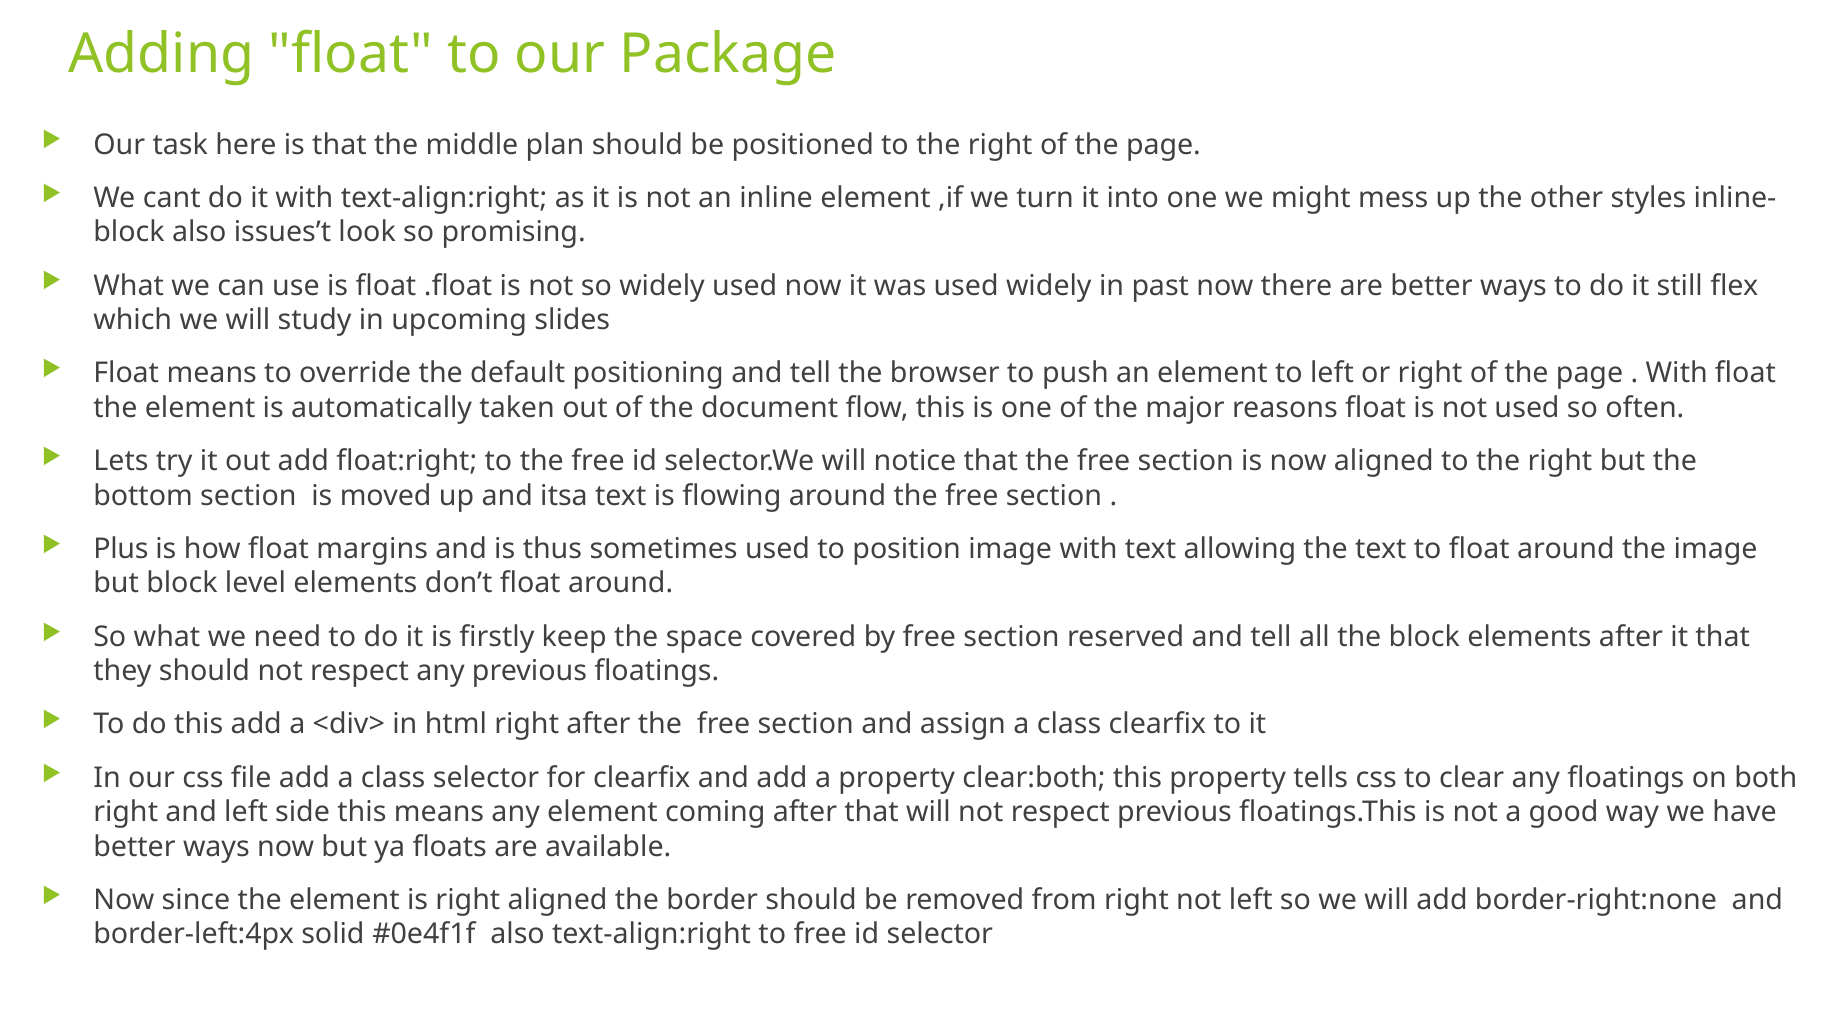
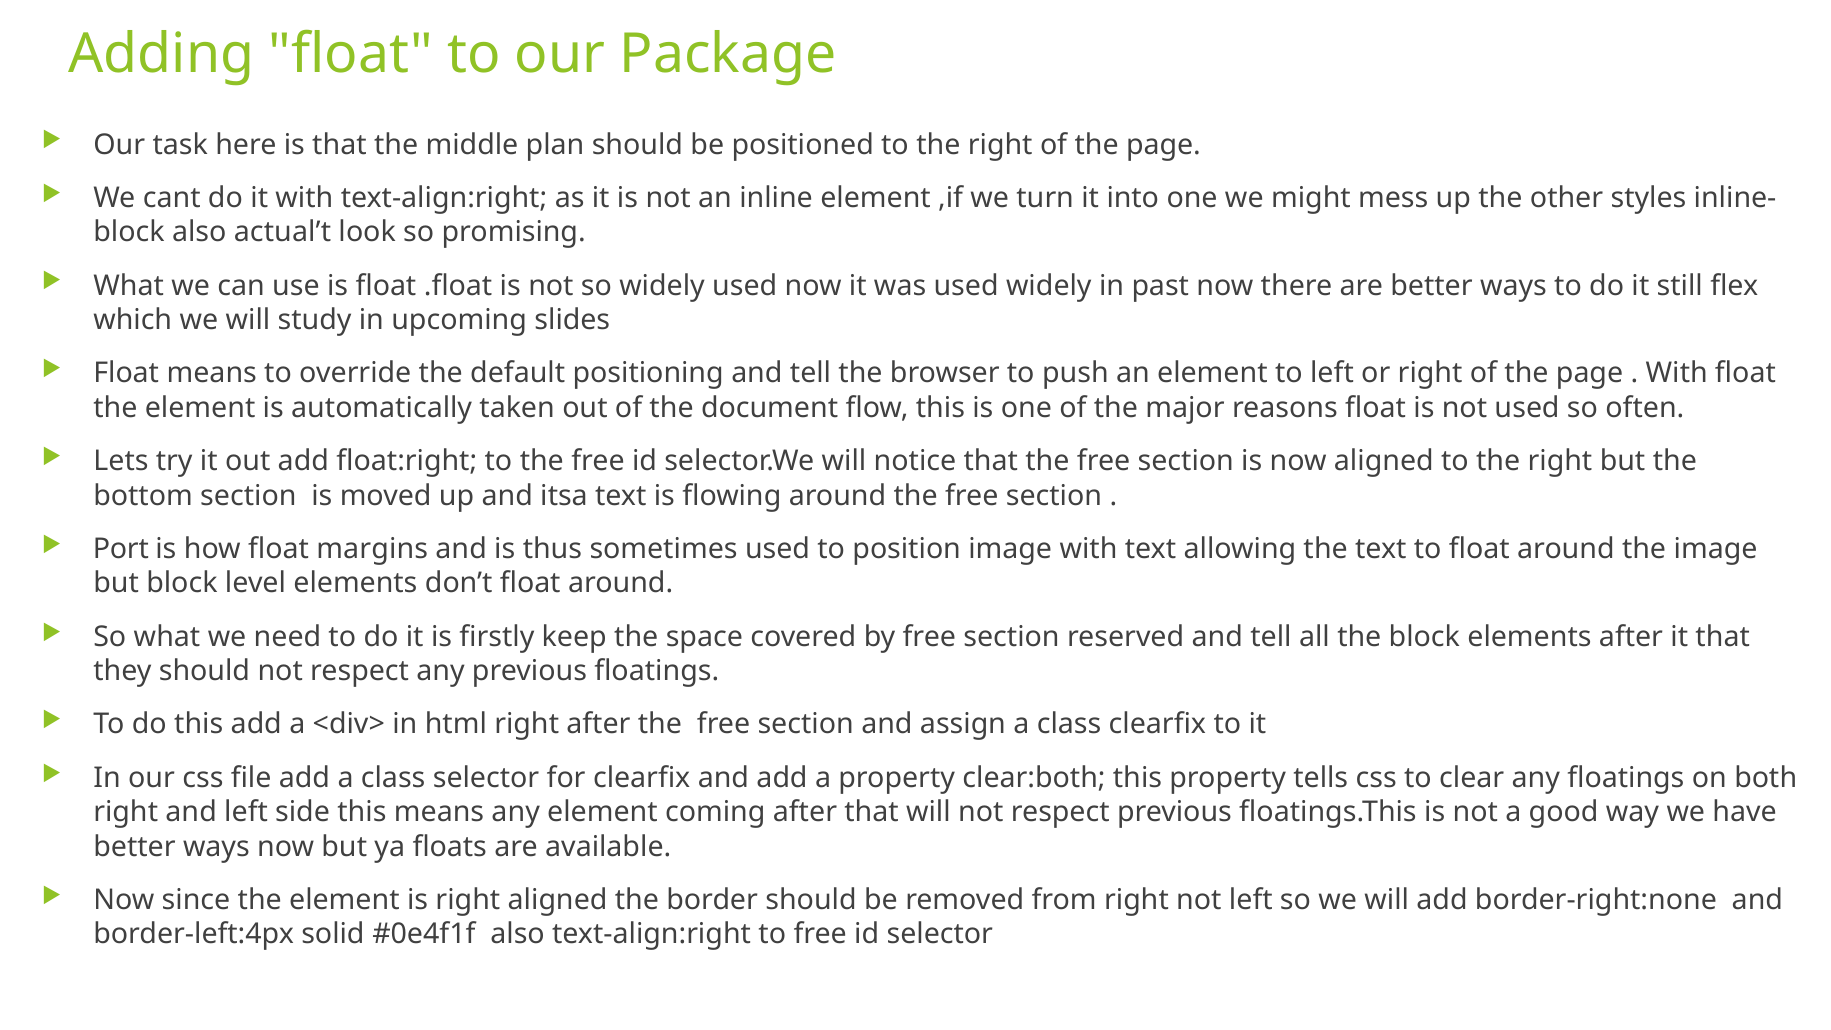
issues’t: issues’t -> actual’t (282, 232)
Plus: Plus -> Port (121, 549)
